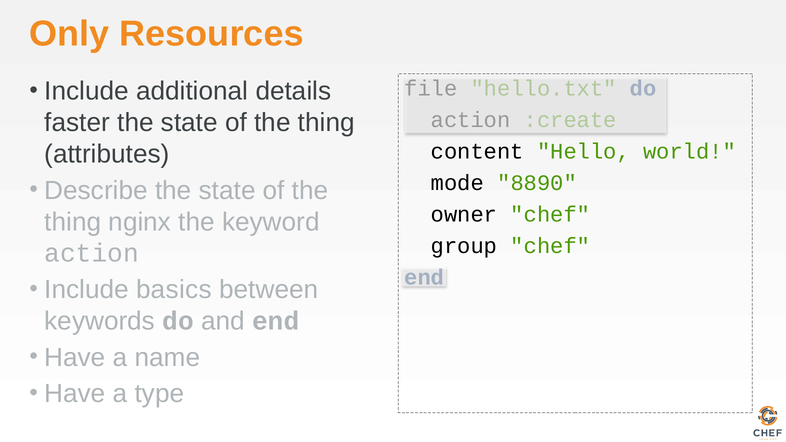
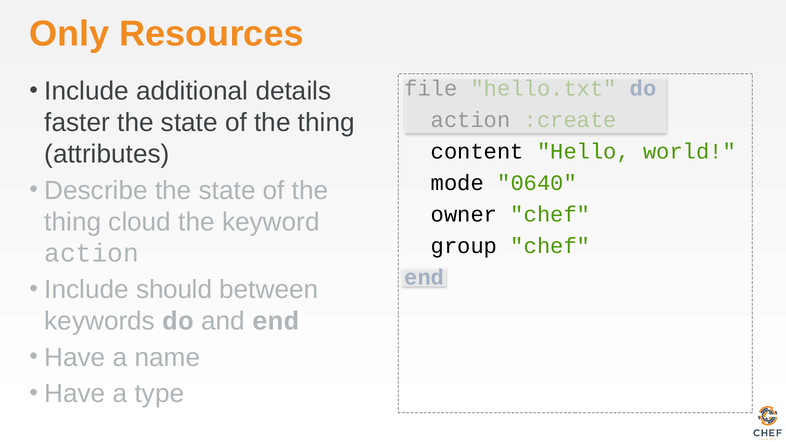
8890: 8890 -> 0640 (537, 183)
nginx: nginx -> cloud (140, 222)
basics: basics -> should (174, 290)
